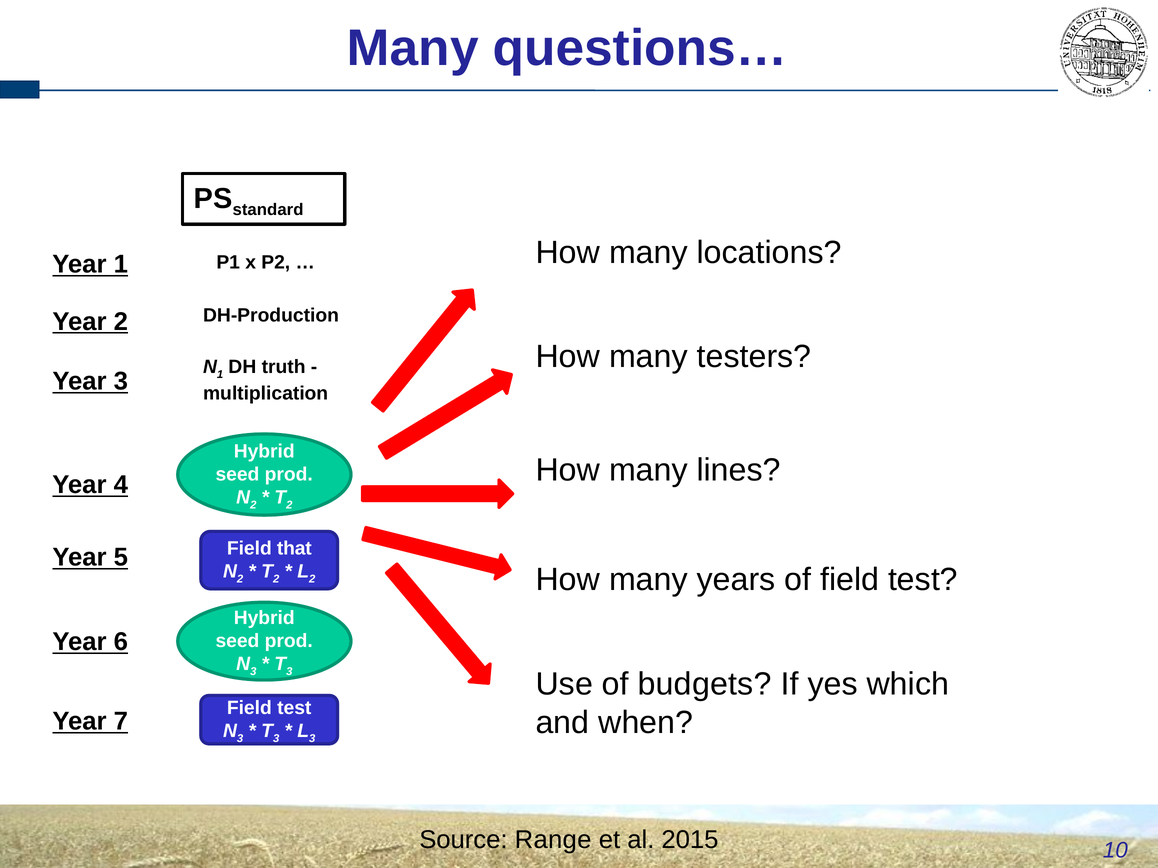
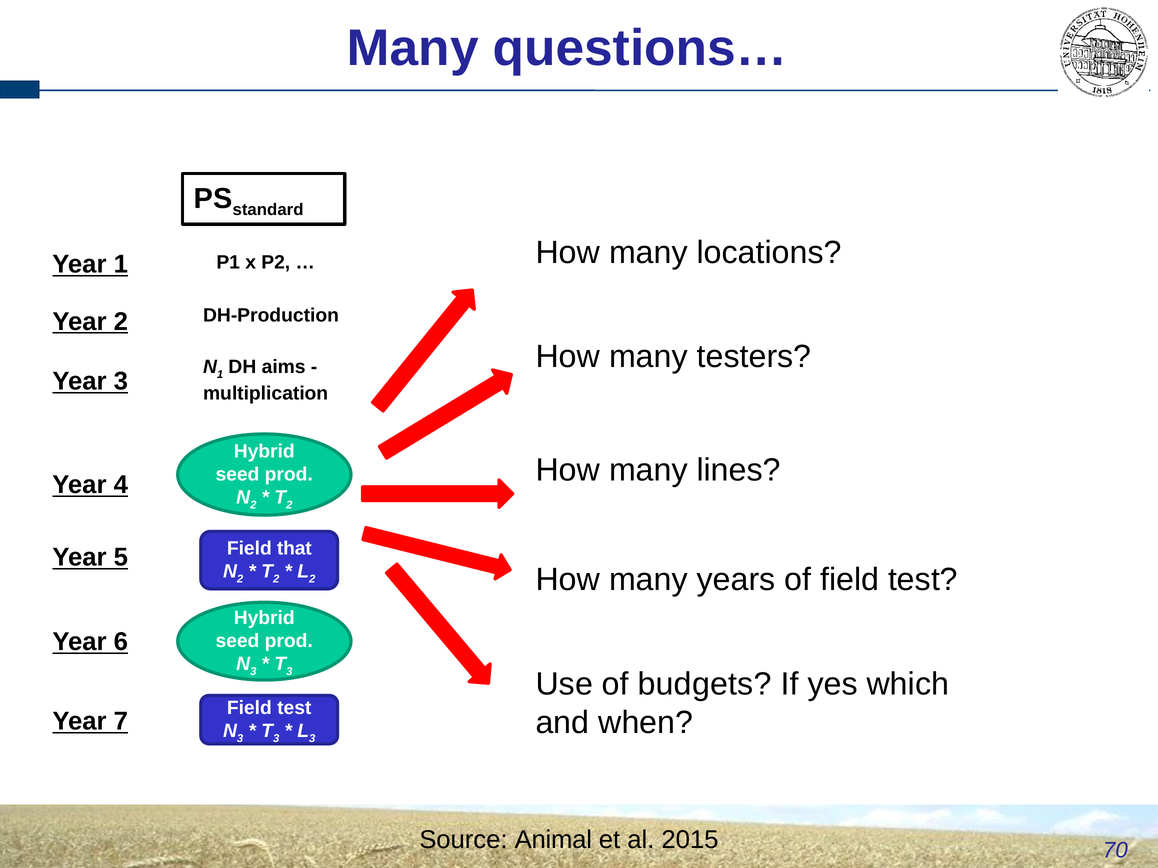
truth: truth -> aims (284, 367)
Range: Range -> Animal (553, 840)
10: 10 -> 70 (1115, 851)
